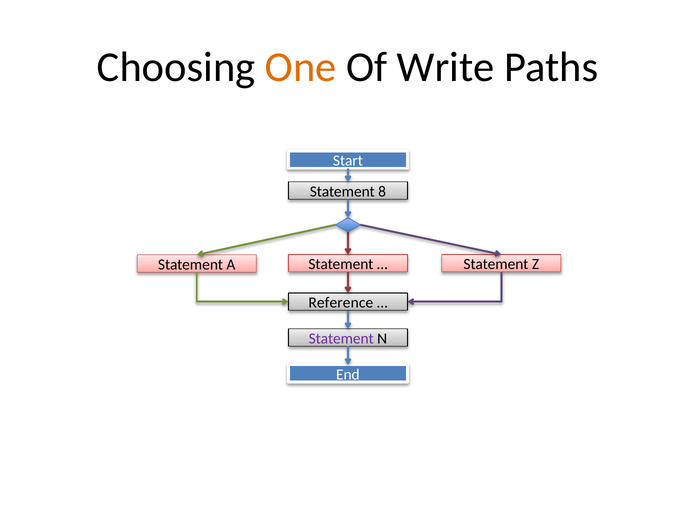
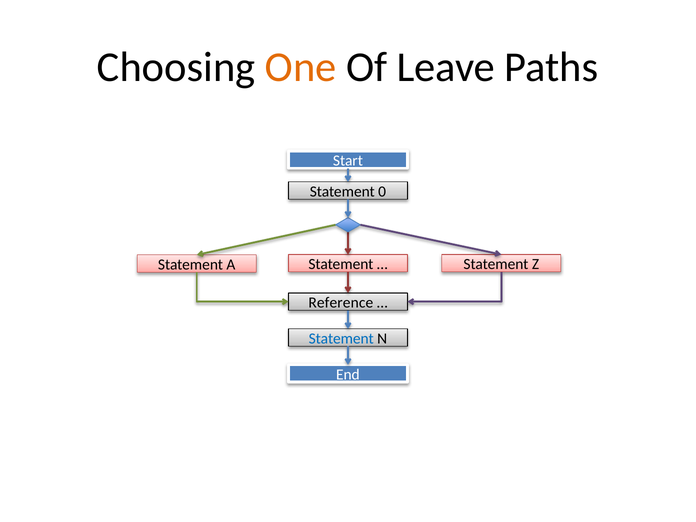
Write: Write -> Leave (446, 67)
8: 8 -> 0 (382, 192)
Statement colour: purple -> blue (341, 339)
